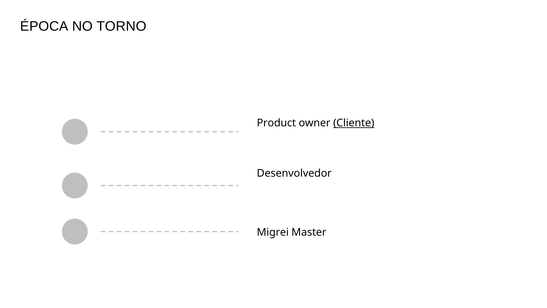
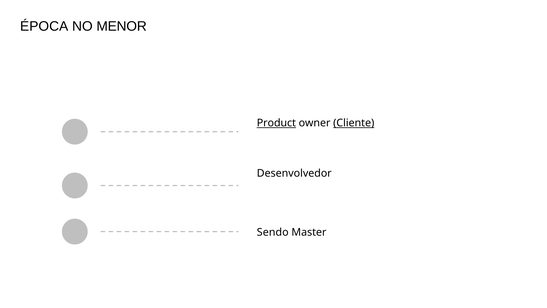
TORNO: TORNO -> MENOR (122, 26)
Product underline: none -> present (276, 123)
Migrei: Migrei -> Sendo (273, 232)
